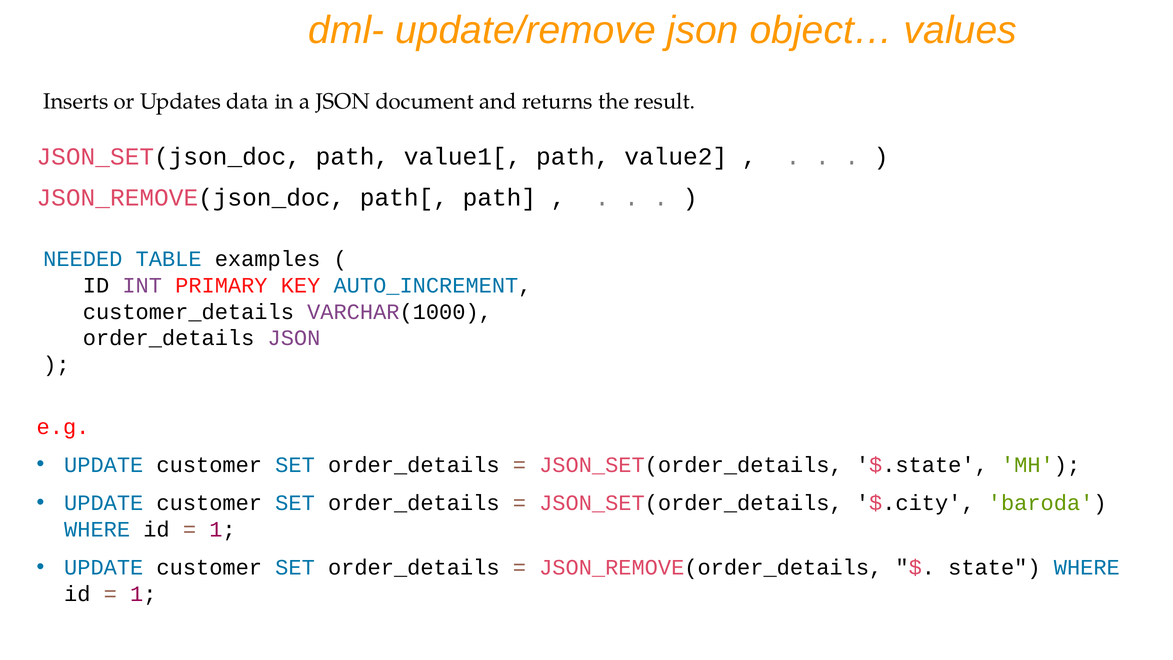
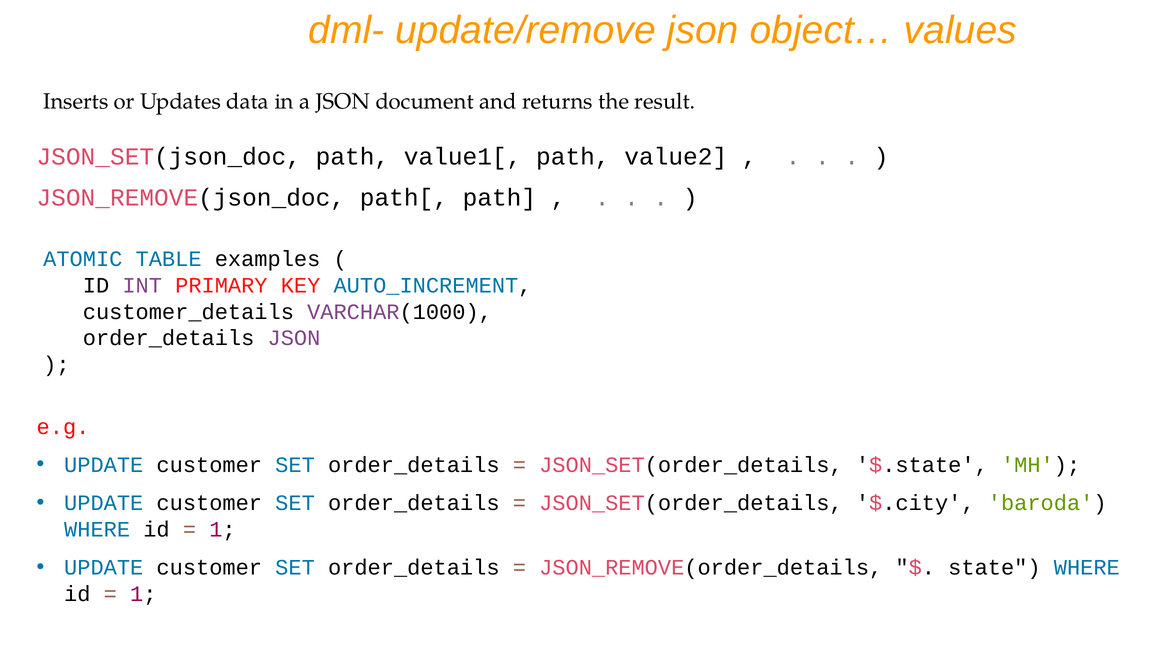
NEEDED: NEEDED -> ATOMIC (83, 259)
